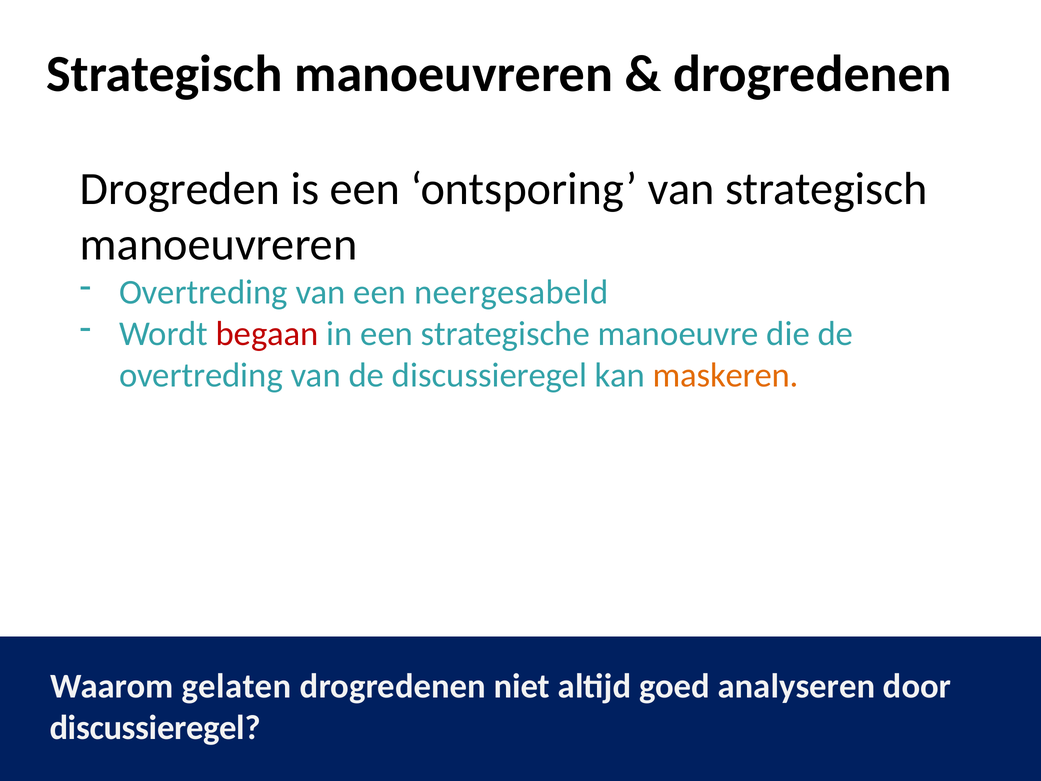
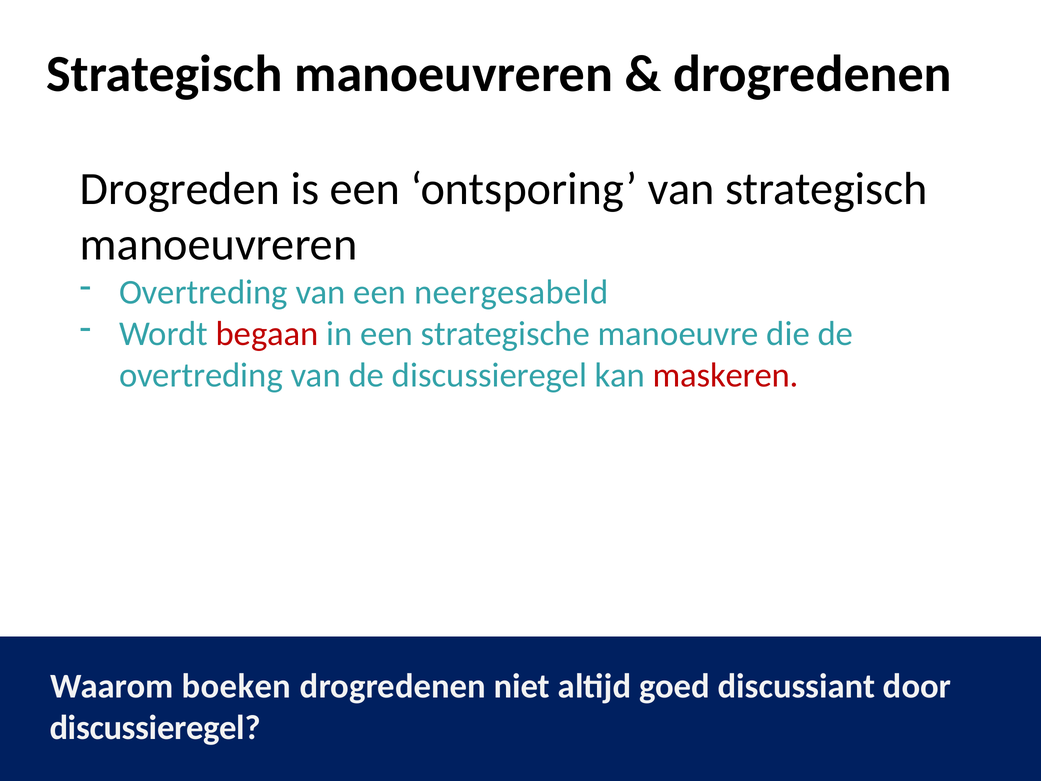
maskeren colour: orange -> red (726, 375)
gelaten: gelaten -> boeken (237, 686)
analyseren: analyseren -> discussiant (796, 686)
